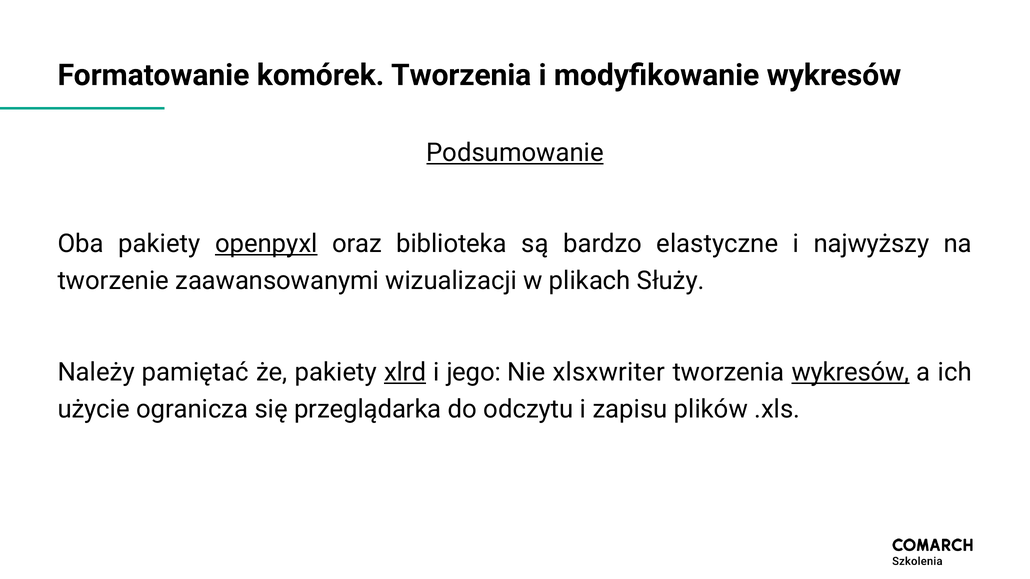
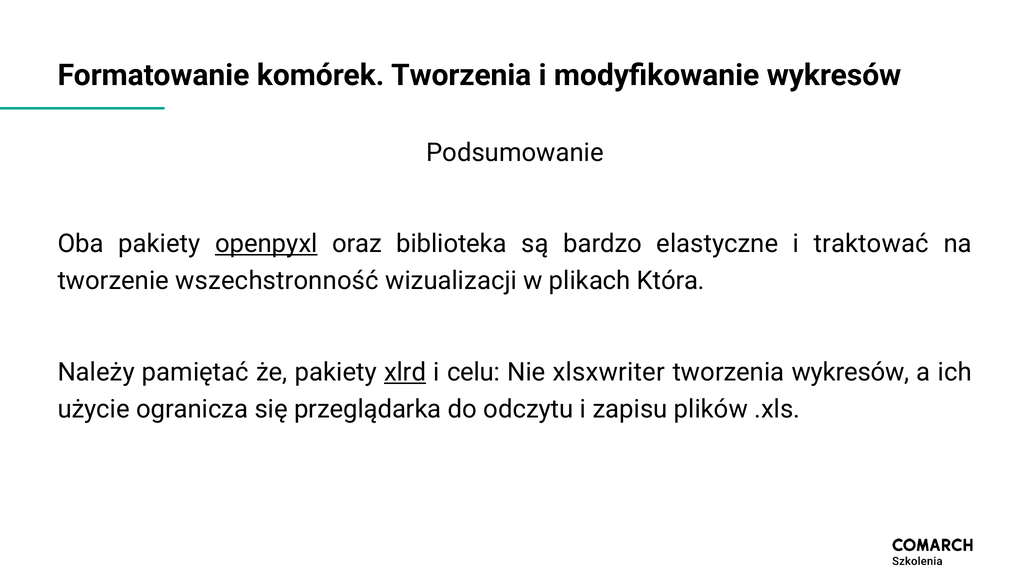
Podsumowanie underline: present -> none (515, 153)
najwyższy: najwyższy -> traktować (871, 244)
zaawansowanymi: zaawansowanymi -> wszechstronność (277, 281)
Służy: Służy -> Która (671, 281)
jego: jego -> celu (474, 372)
wykresów underline: present -> none (851, 372)
